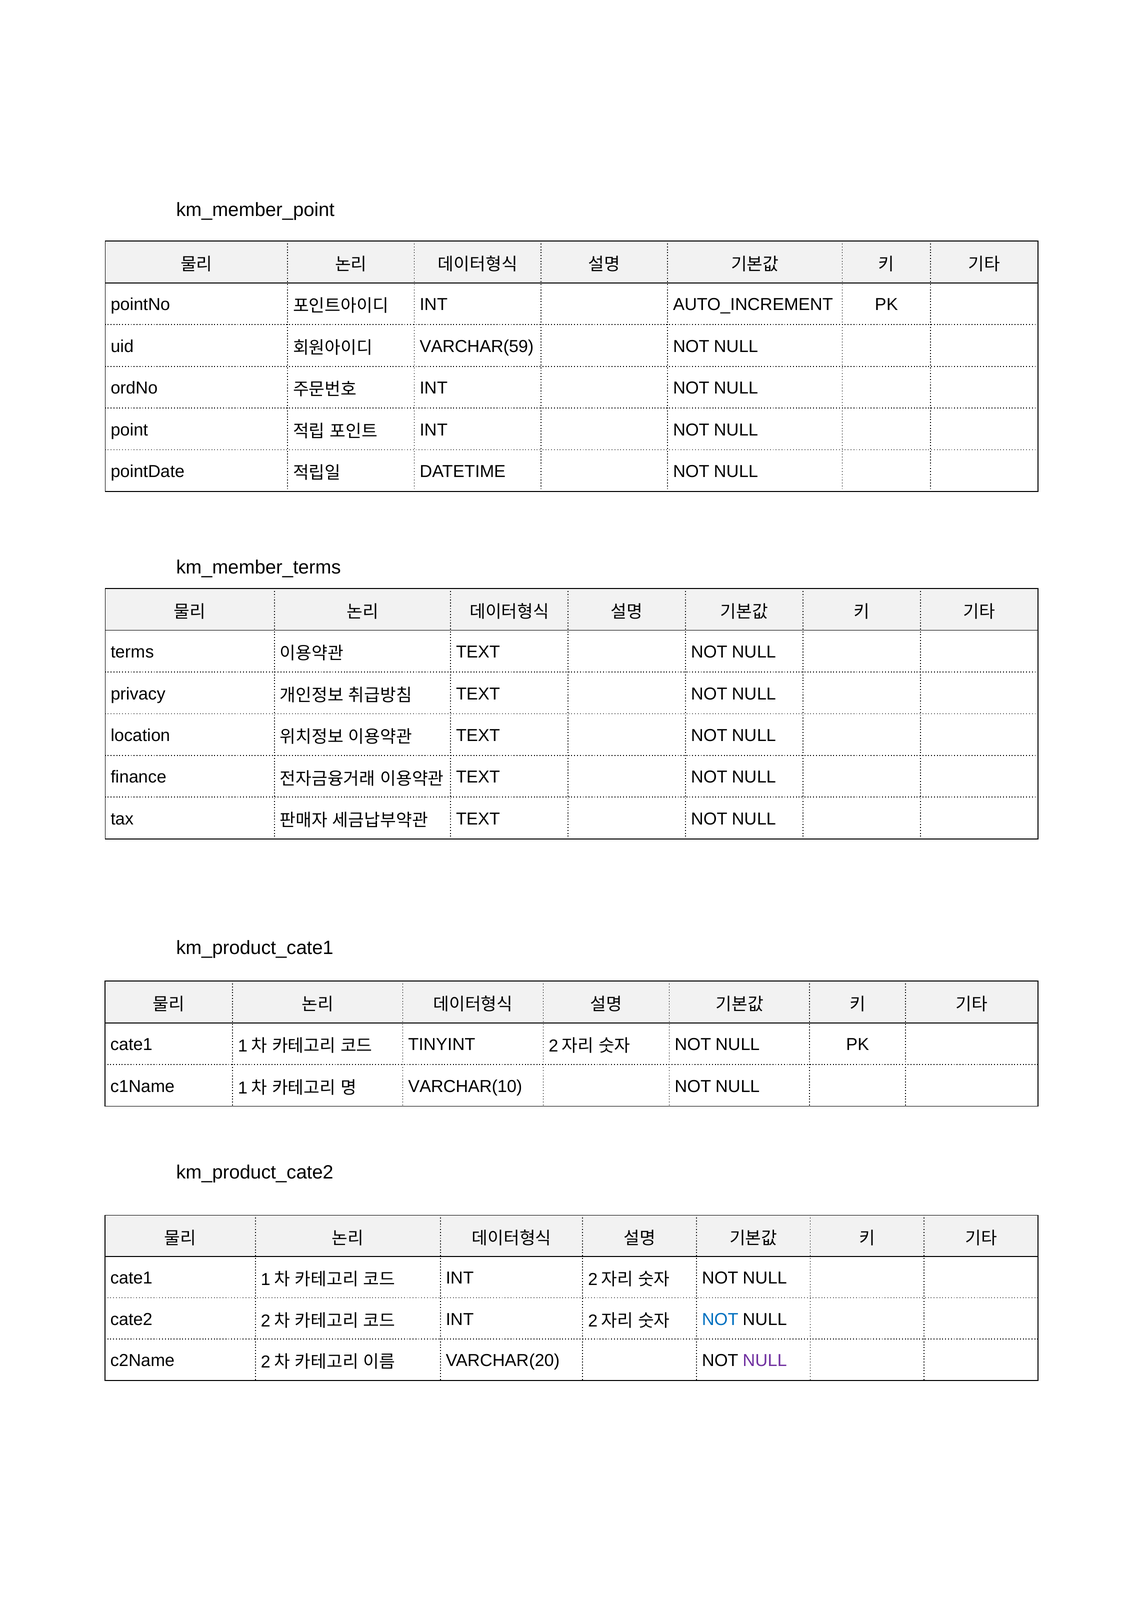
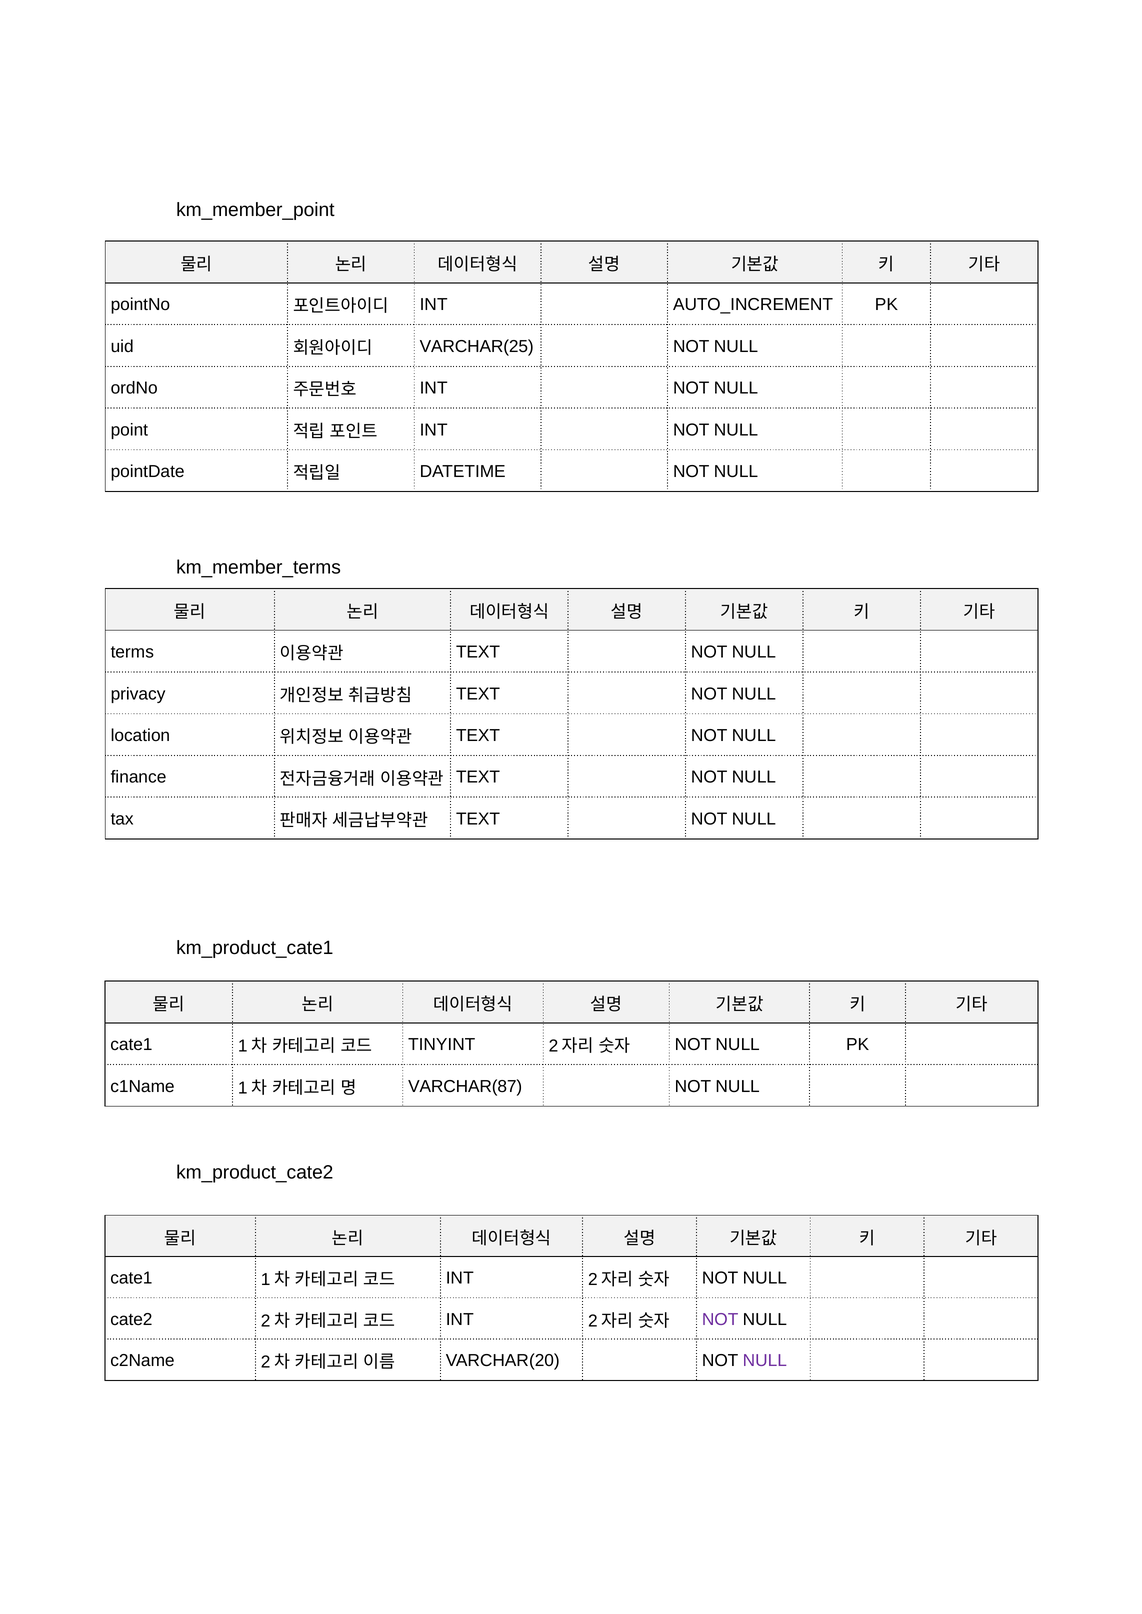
VARCHAR(59: VARCHAR(59 -> VARCHAR(25 (477, 346)
VARCHAR(10: VARCHAR(10 -> VARCHAR(87 (465, 1087)
NOT colour: blue -> purple (720, 1320)
